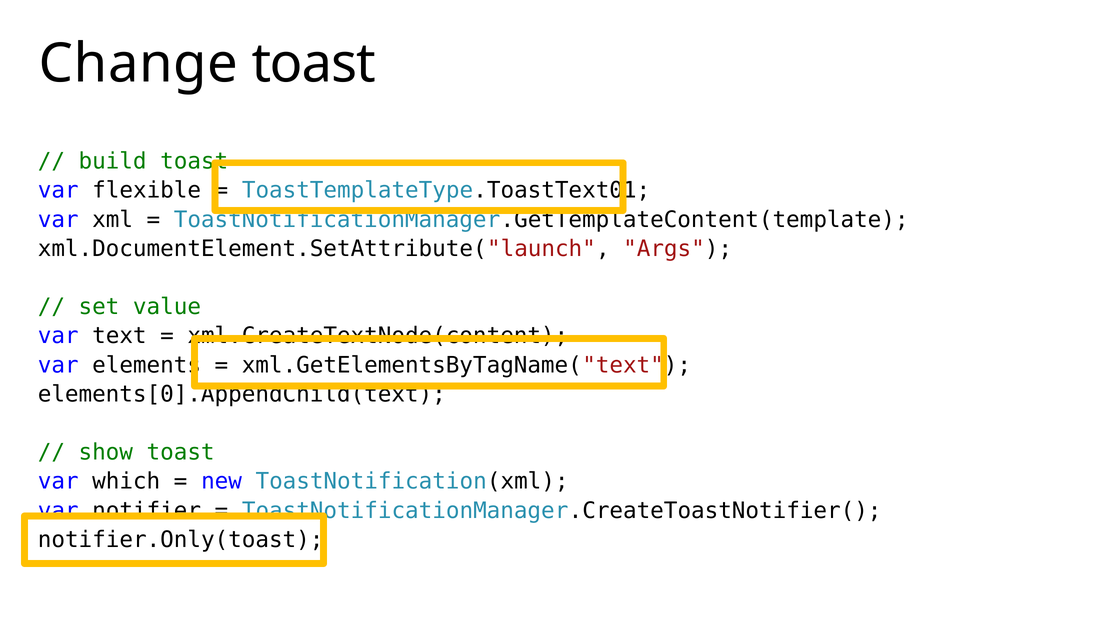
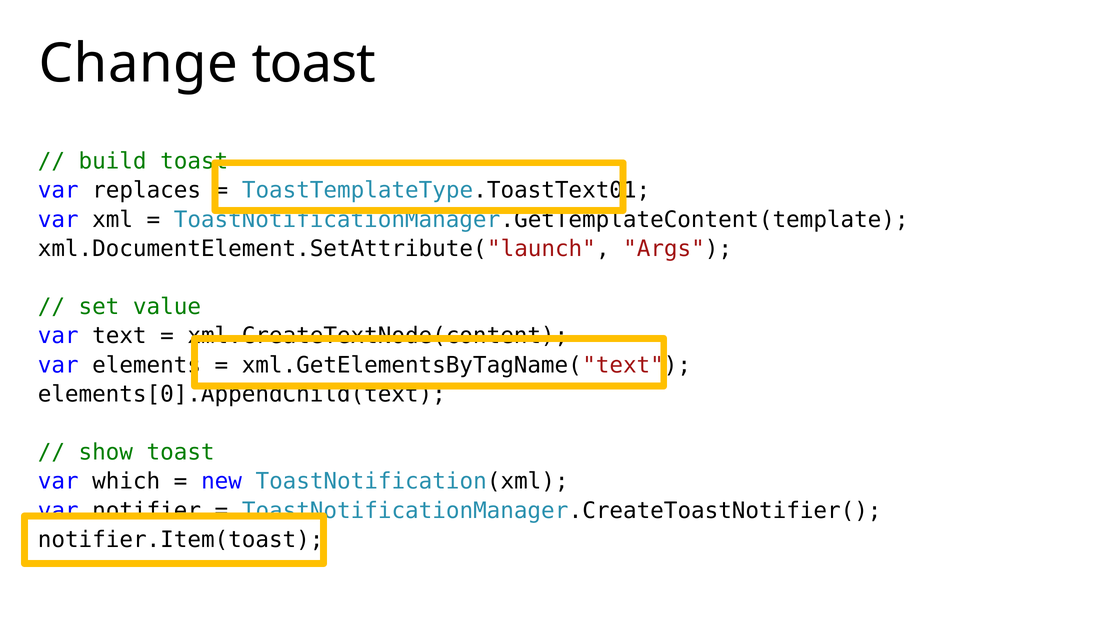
flexible: flexible -> replaces (147, 190)
notifier.Only(toast: notifier.Only(toast -> notifier.Item(toast (181, 539)
